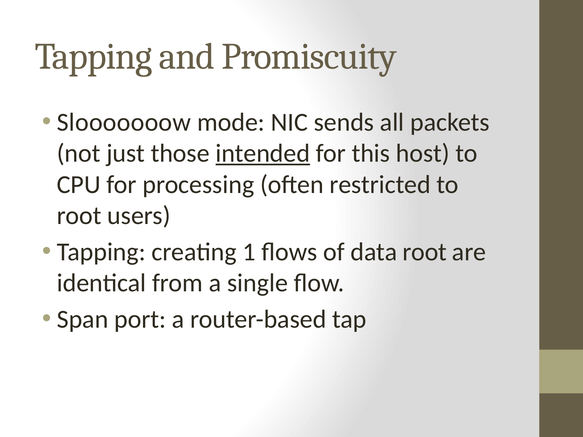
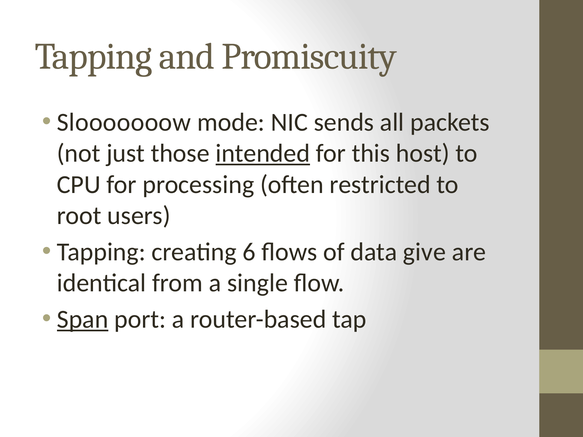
1: 1 -> 6 (249, 252)
data root: root -> give (424, 252)
Span underline: none -> present (83, 319)
